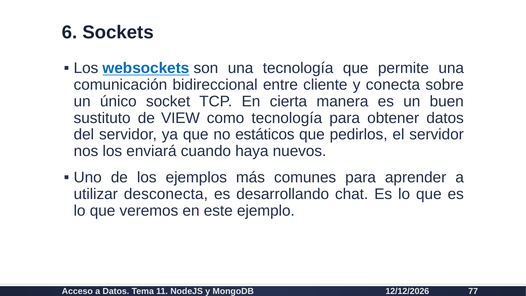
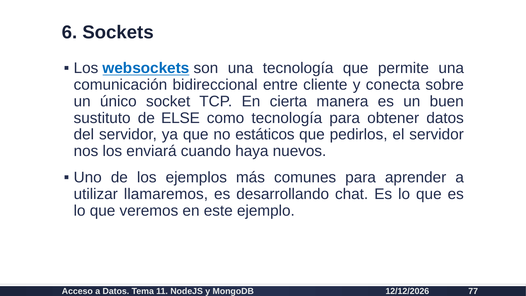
VIEW: VIEW -> ELSE (180, 118)
desconecta: desconecta -> llamaremos (166, 194)
